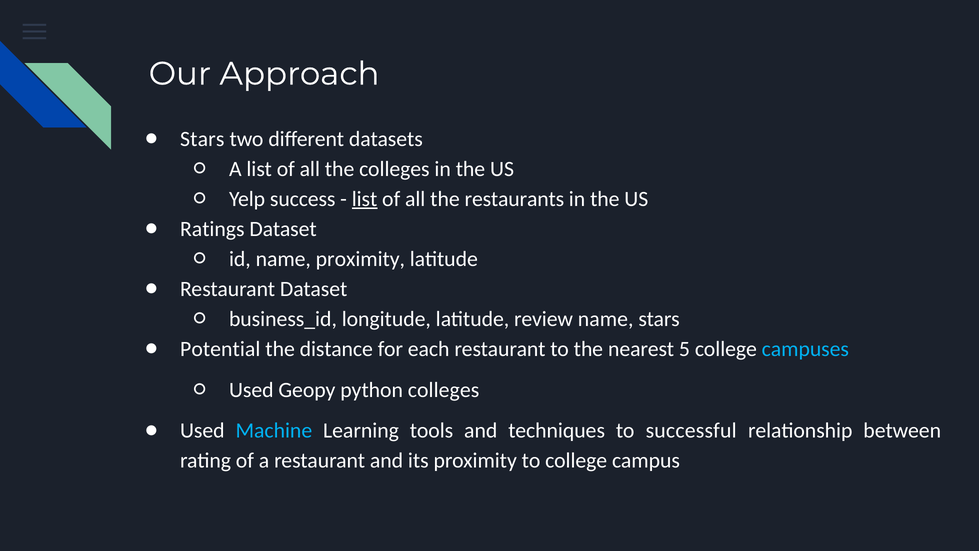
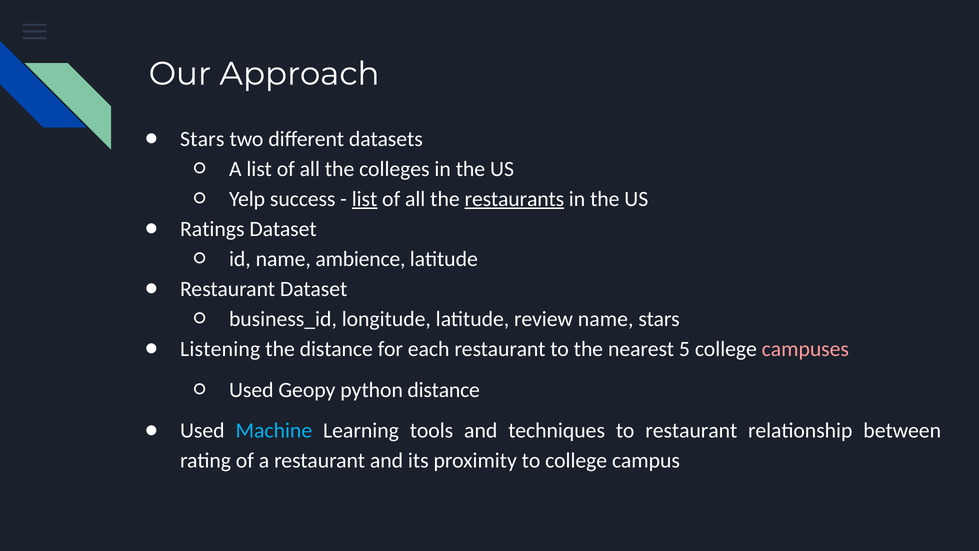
restaurants underline: none -> present (514, 199)
name proximity: proximity -> ambience (360, 259)
Potential: Potential -> Listening (220, 349)
campuses colour: light blue -> pink (805, 349)
python colleges: colleges -> distance (444, 390)
to successful: successful -> restaurant (691, 430)
